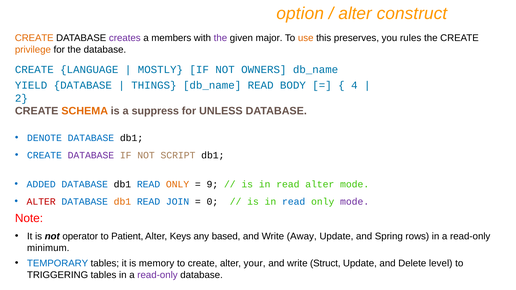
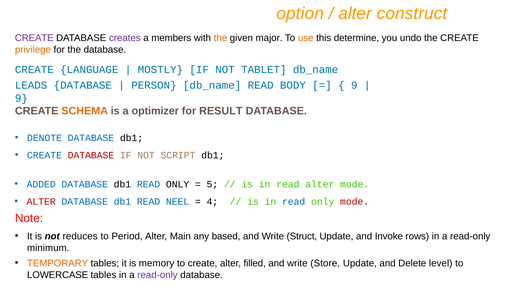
CREATE colour: orange -> purple (34, 38)
the colour: purple -> orange (220, 38)
preserves: preserves -> determine (356, 38)
rules: rules -> undo (411, 38)
OWNERS: OWNERS -> TABLET (264, 70)
YIELD: YIELD -> LEADS (31, 85)
THINGS: THINGS -> PERSON (154, 85)
4: 4 -> 9 (354, 85)
2: 2 -> 9 (21, 98)
suppress: suppress -> optimizer (155, 111)
UNLESS: UNLESS -> RESULT (221, 111)
DATABASE colour: purple -> red (91, 155)
ONLY colour: orange -> black (178, 184)
9: 9 -> 5 (212, 184)
db1 colour: orange -> blue (122, 202)
JOIN: JOIN -> NEEL (178, 202)
0: 0 -> 4 (212, 202)
mode colour: purple -> red (355, 202)
operator: operator -> reduces (80, 236)
Patient: Patient -> Period (127, 236)
Keys: Keys -> Main (180, 236)
Away: Away -> Struct (302, 236)
Spring: Spring -> Invoke (389, 236)
TEMPORARY colour: blue -> orange (58, 264)
your: your -> filled (255, 264)
Struct: Struct -> Store (325, 264)
TRIGGERING: TRIGGERING -> LOWERCASE (58, 275)
